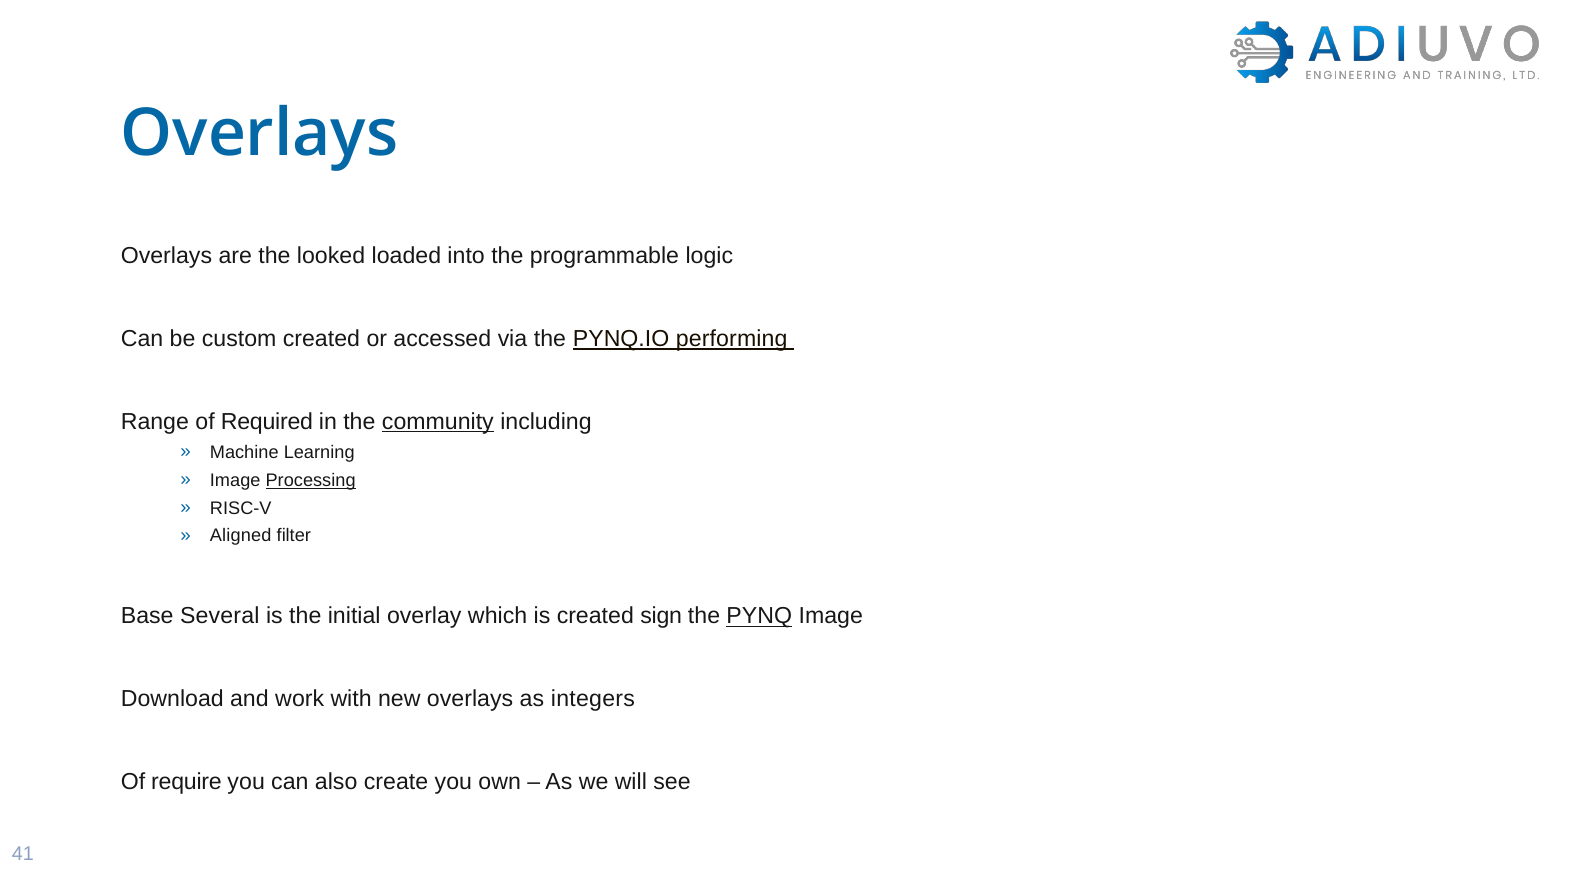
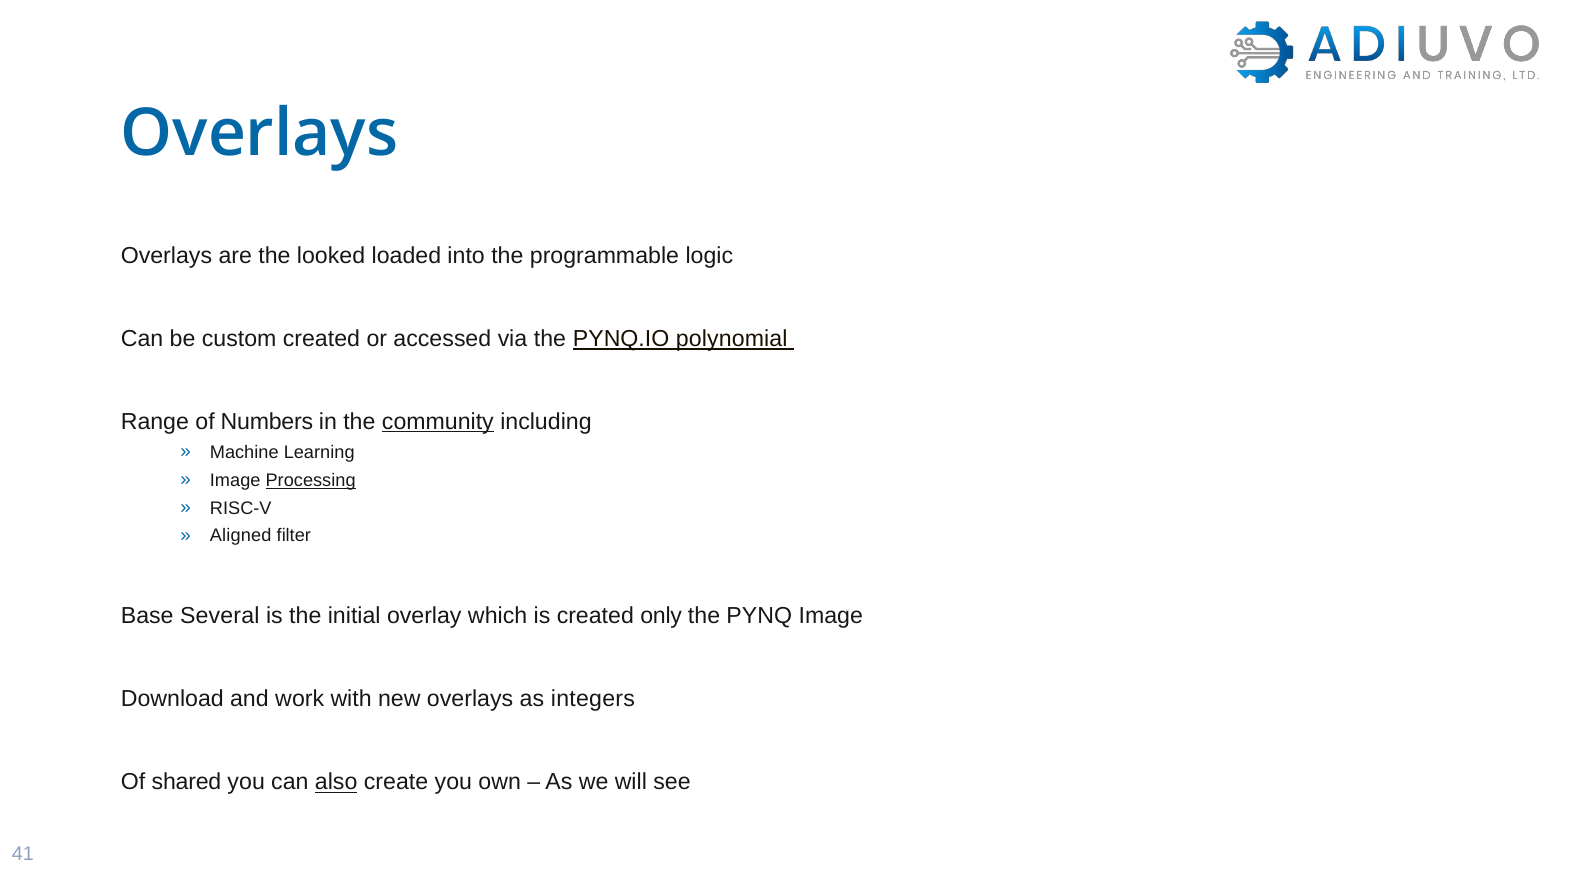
performing: performing -> polynomial (732, 339)
Required: Required -> Numbers (267, 422)
sign: sign -> only (661, 616)
PYNQ underline: present -> none (759, 616)
require: require -> shared (187, 782)
also underline: none -> present (336, 782)
